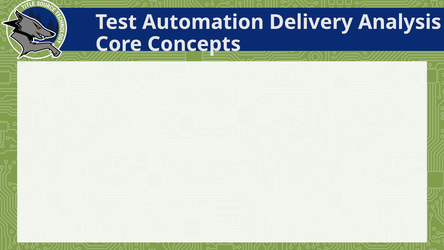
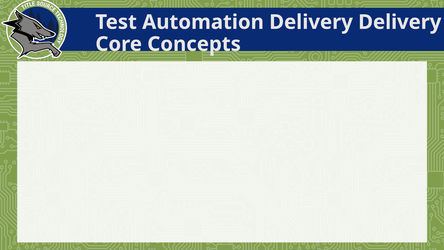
Delivery Analysis: Analysis -> Delivery (400, 22)
